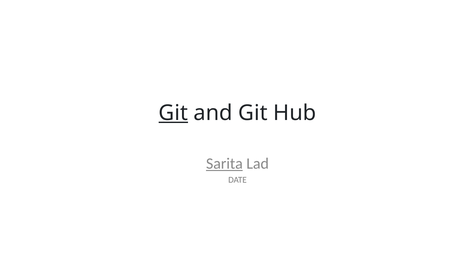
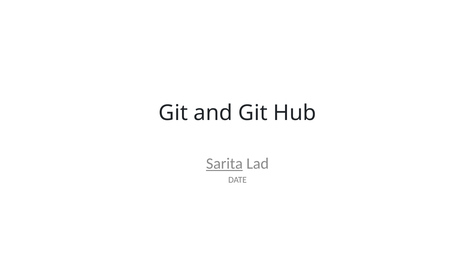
Git underline: present -> none (173, 113)
